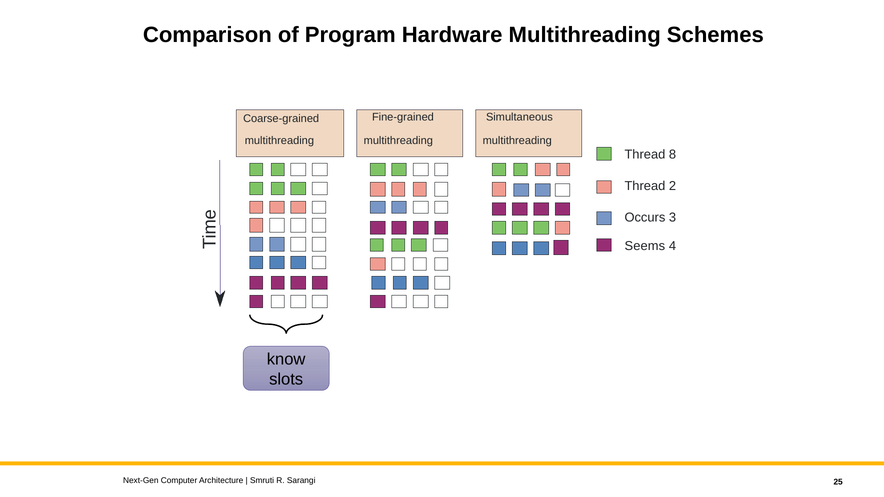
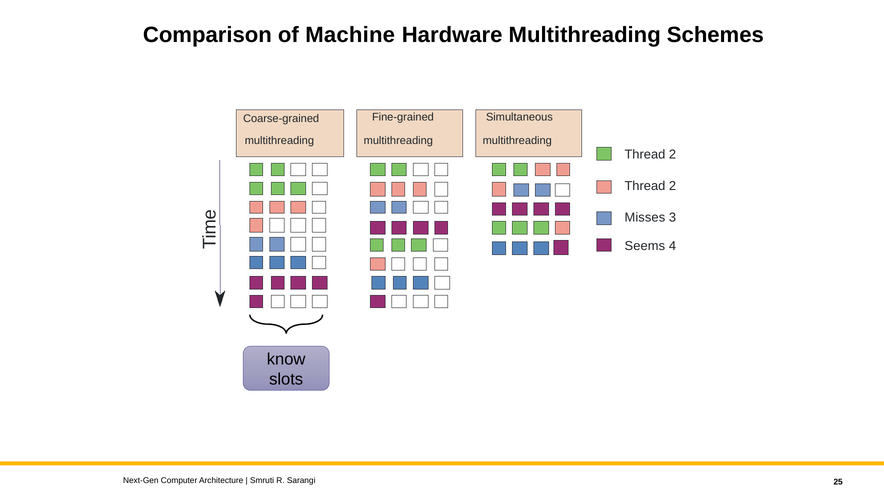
Program: Program -> Machine (350, 35)
8: 8 -> 2 (673, 155)
Occurs: Occurs -> Misses (645, 218)
